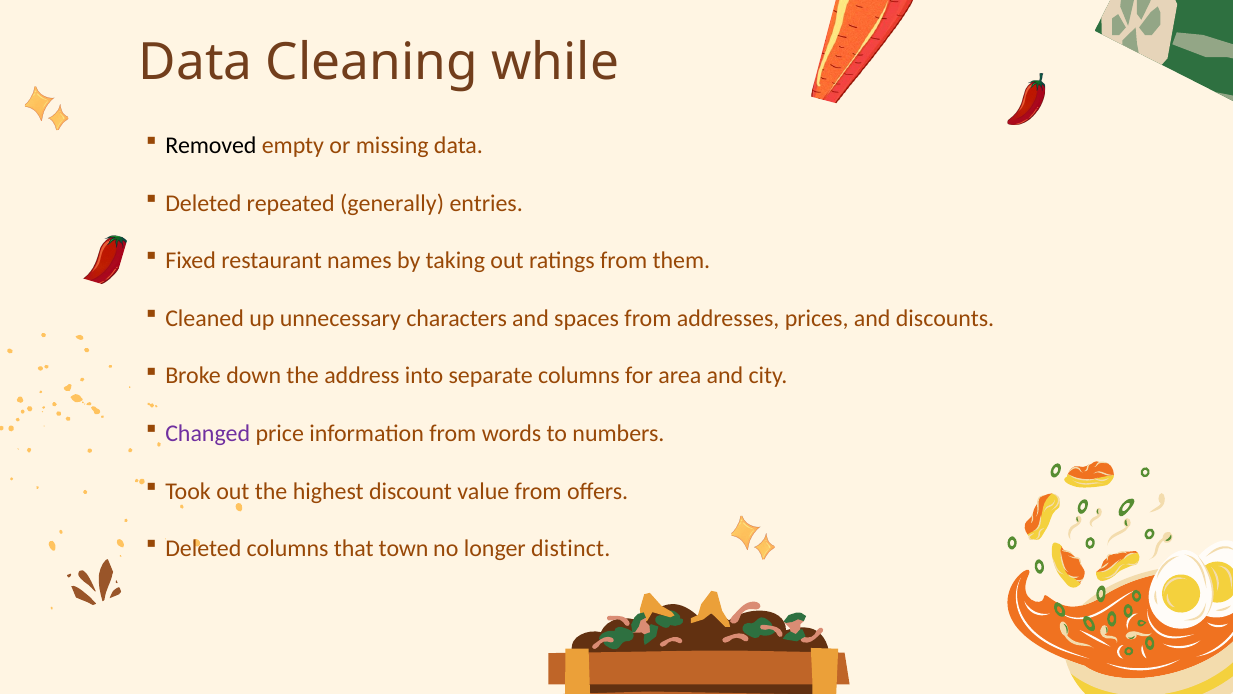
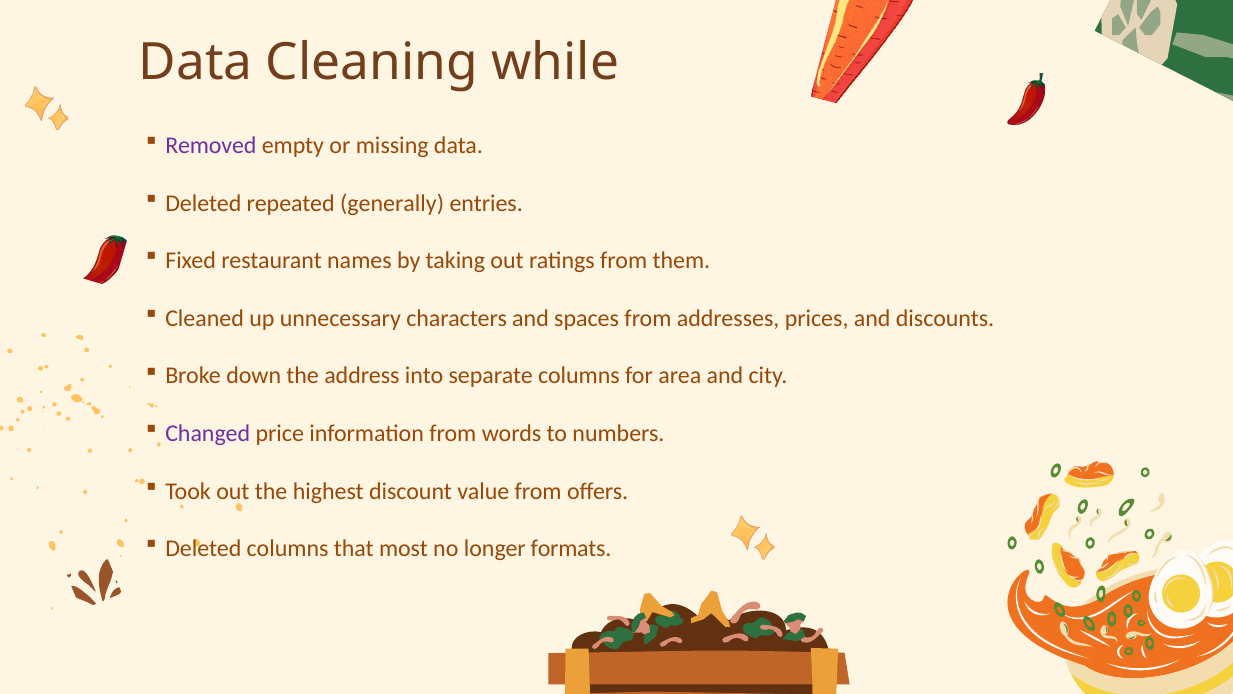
Removed colour: black -> purple (211, 146)
town: town -> most (404, 549)
distinct: distinct -> formats (571, 549)
